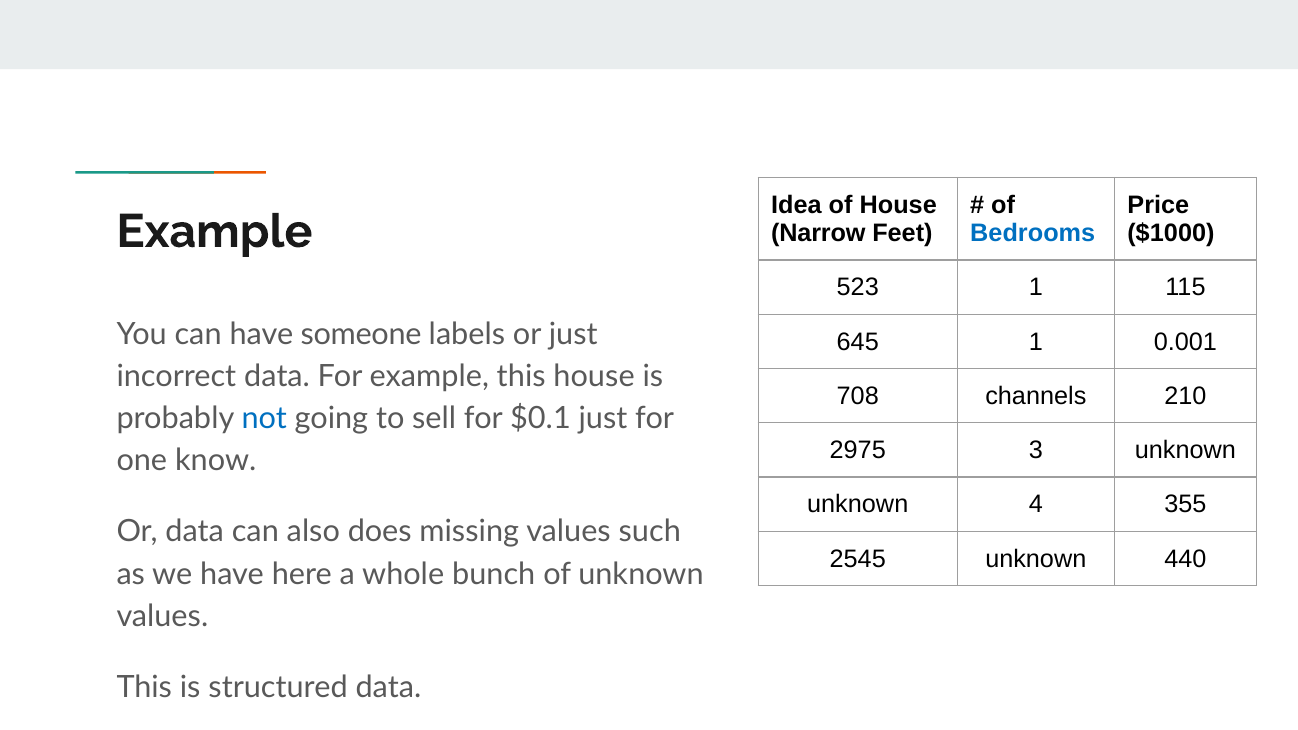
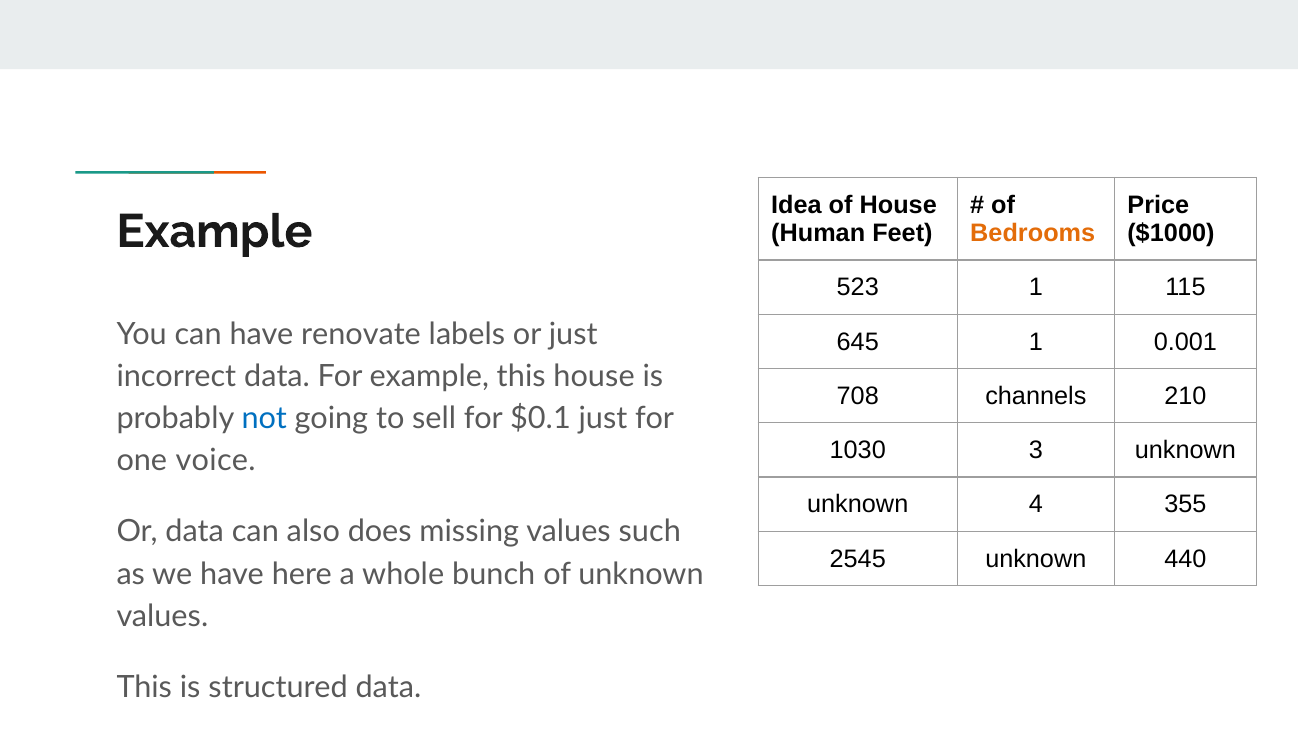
Narrow: Narrow -> Human (818, 233)
Bedrooms colour: blue -> orange (1033, 233)
someone: someone -> renovate (361, 334)
2975: 2975 -> 1030 (858, 450)
know: know -> voice (216, 461)
